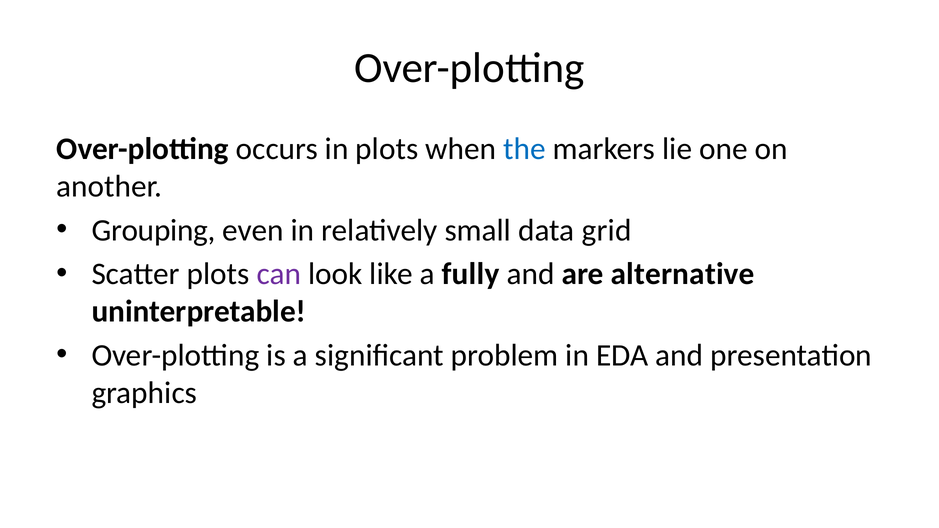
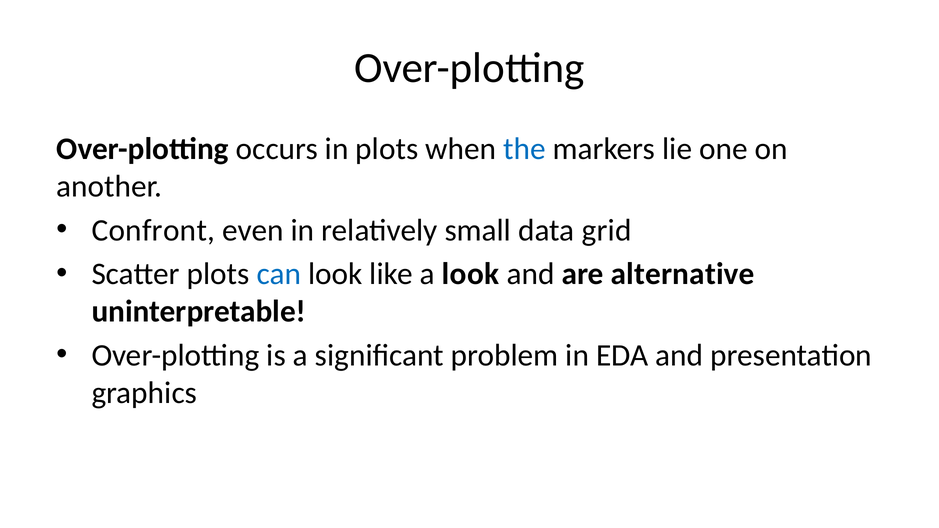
Grouping: Grouping -> Confront (153, 230)
can colour: purple -> blue (279, 274)
a fully: fully -> look (471, 274)
